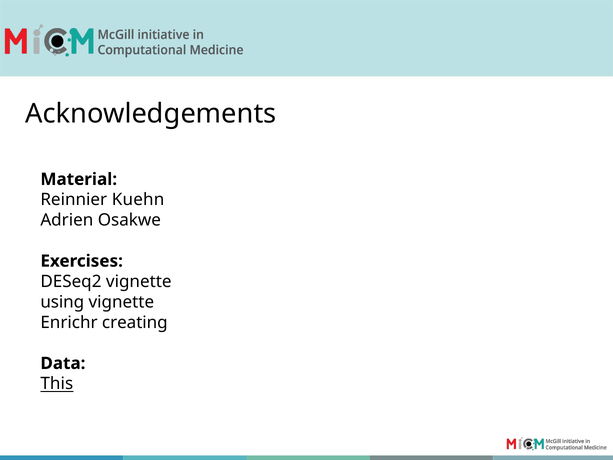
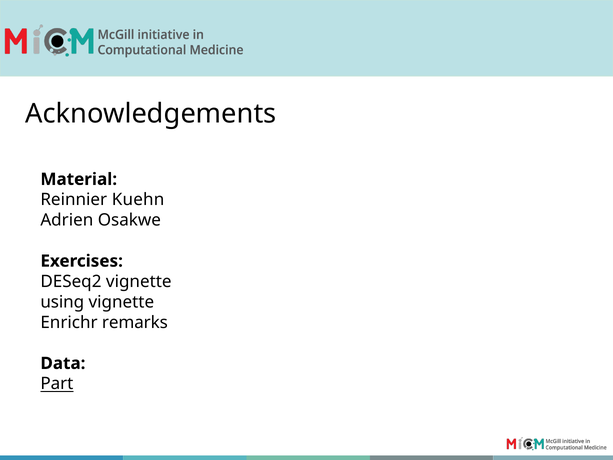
creating: creating -> remarks (135, 322)
This: This -> Part (57, 384)
